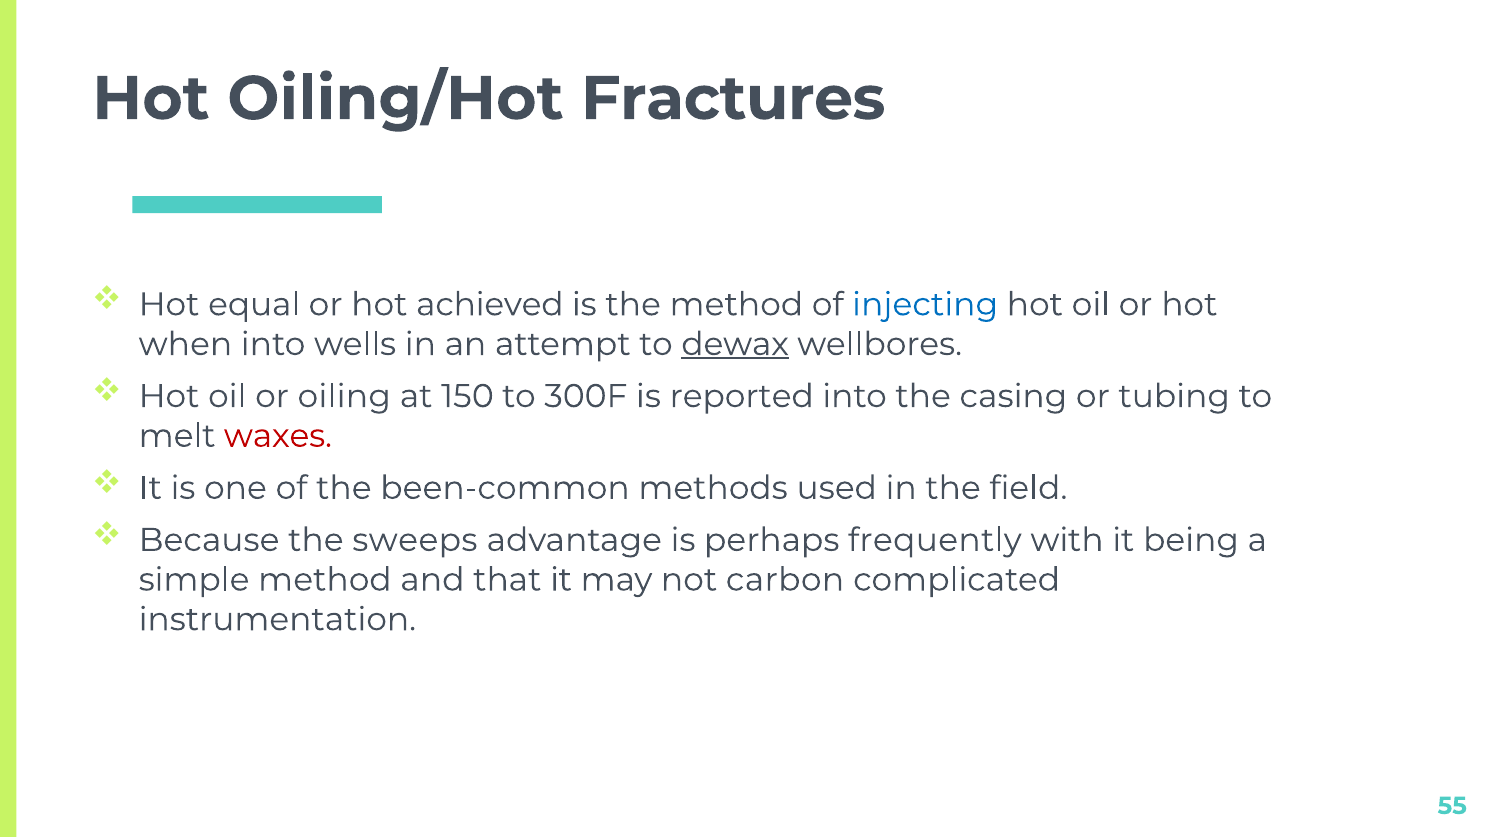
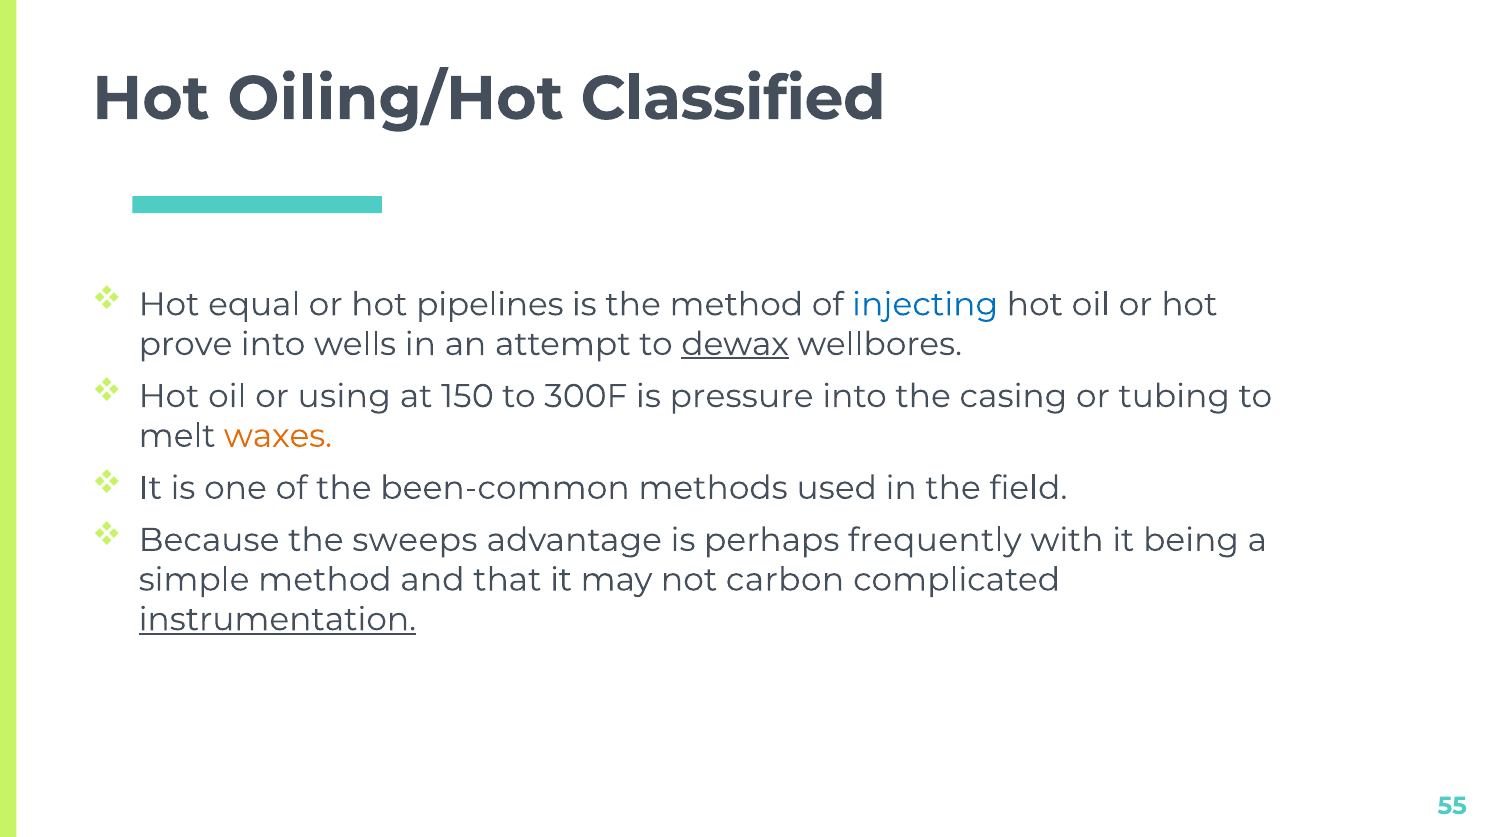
Fractures: Fractures -> Classified (733, 99)
achieved: achieved -> pipelines (490, 305)
when: when -> prove (186, 344)
oiling: oiling -> using (344, 396)
reported: reported -> pressure (742, 396)
waxes colour: red -> orange (278, 436)
instrumentation underline: none -> present (277, 619)
